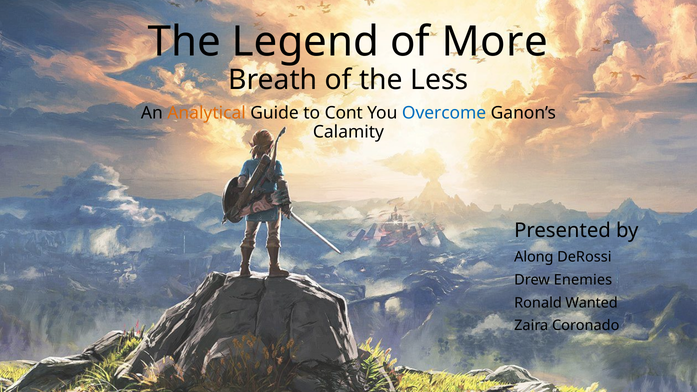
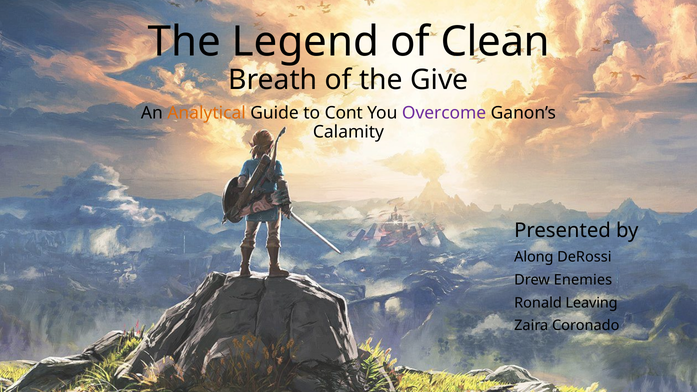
More: More -> Clean (495, 42)
Less: Less -> Give (439, 80)
Overcome colour: blue -> purple (444, 113)
Wanted: Wanted -> Leaving (592, 303)
